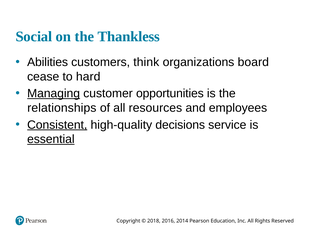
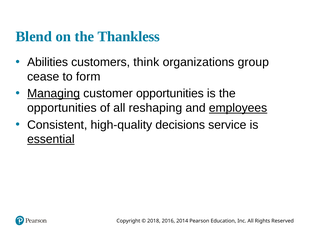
Social: Social -> Blend (34, 37)
board: board -> group (253, 62)
hard: hard -> form (88, 77)
relationships: relationships -> opportunities (62, 108)
resources: resources -> reshaping (155, 108)
employees underline: none -> present (238, 108)
Consistent underline: present -> none (57, 125)
